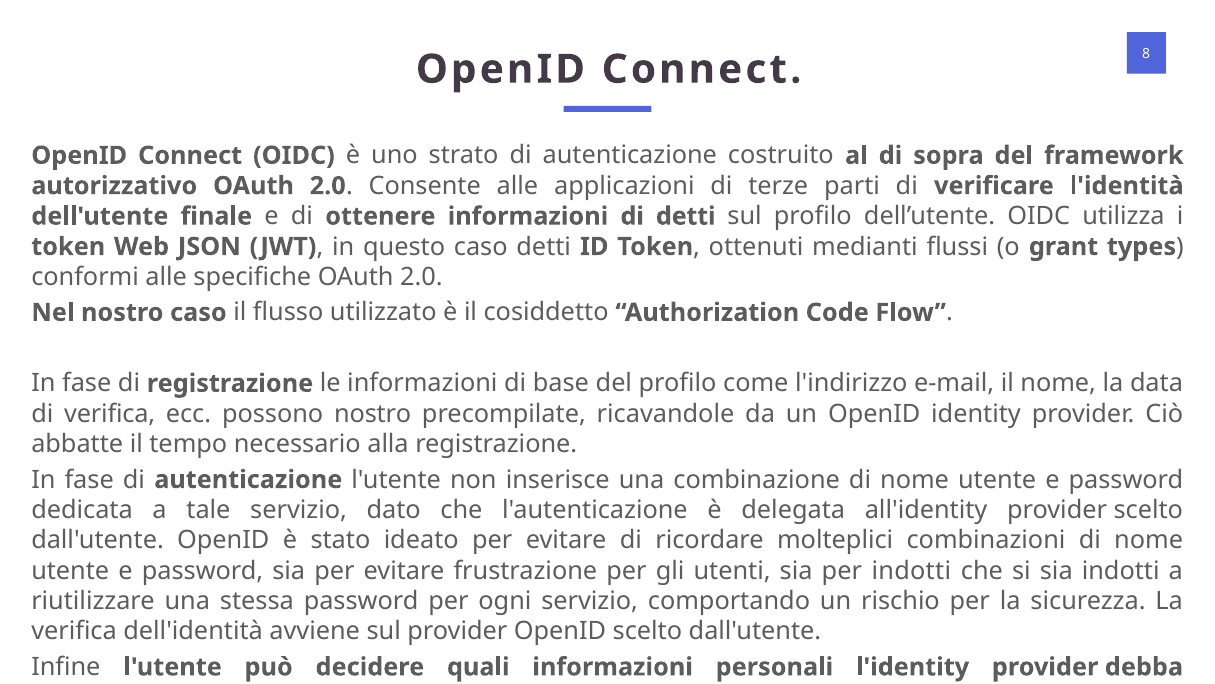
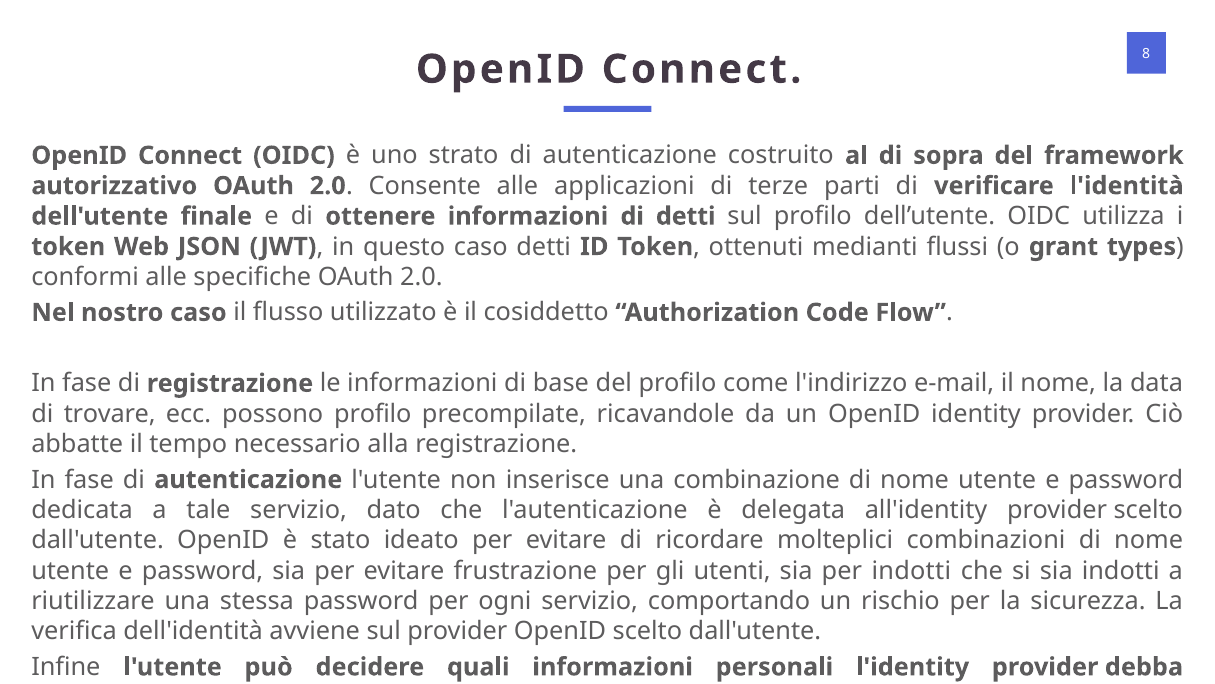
di verifica: verifica -> trovare (110, 414)
possono nostro: nostro -> profilo (373, 414)
